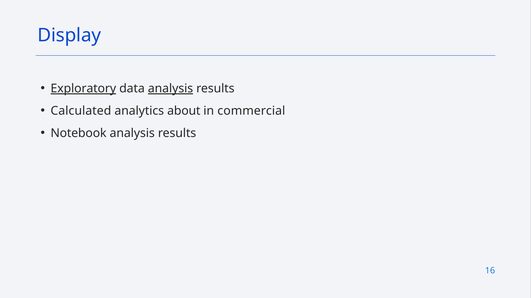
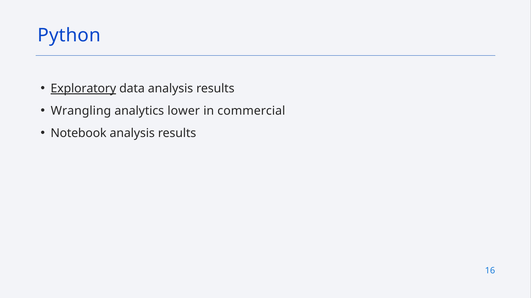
Display: Display -> Python (69, 35)
analysis underline: present -> none (171, 89)
Calculated: Calculated -> Wrangling (81, 111)
about: about -> lower (184, 111)
